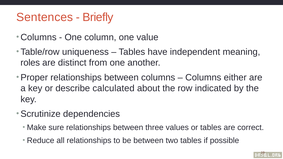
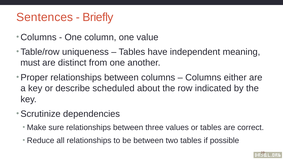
roles: roles -> must (30, 63)
calculated: calculated -> scheduled (114, 88)
